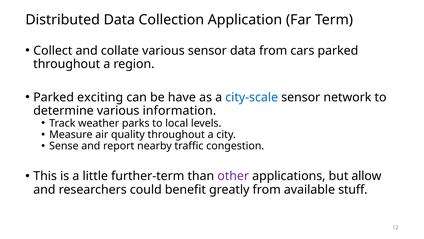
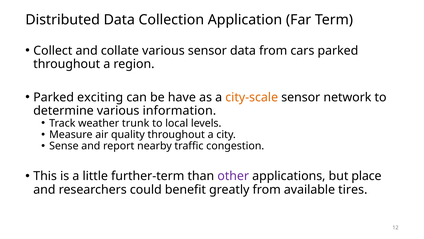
city-scale colour: blue -> orange (252, 97)
parks: parks -> trunk (136, 123)
allow: allow -> place (366, 176)
stuff: stuff -> tires (353, 189)
